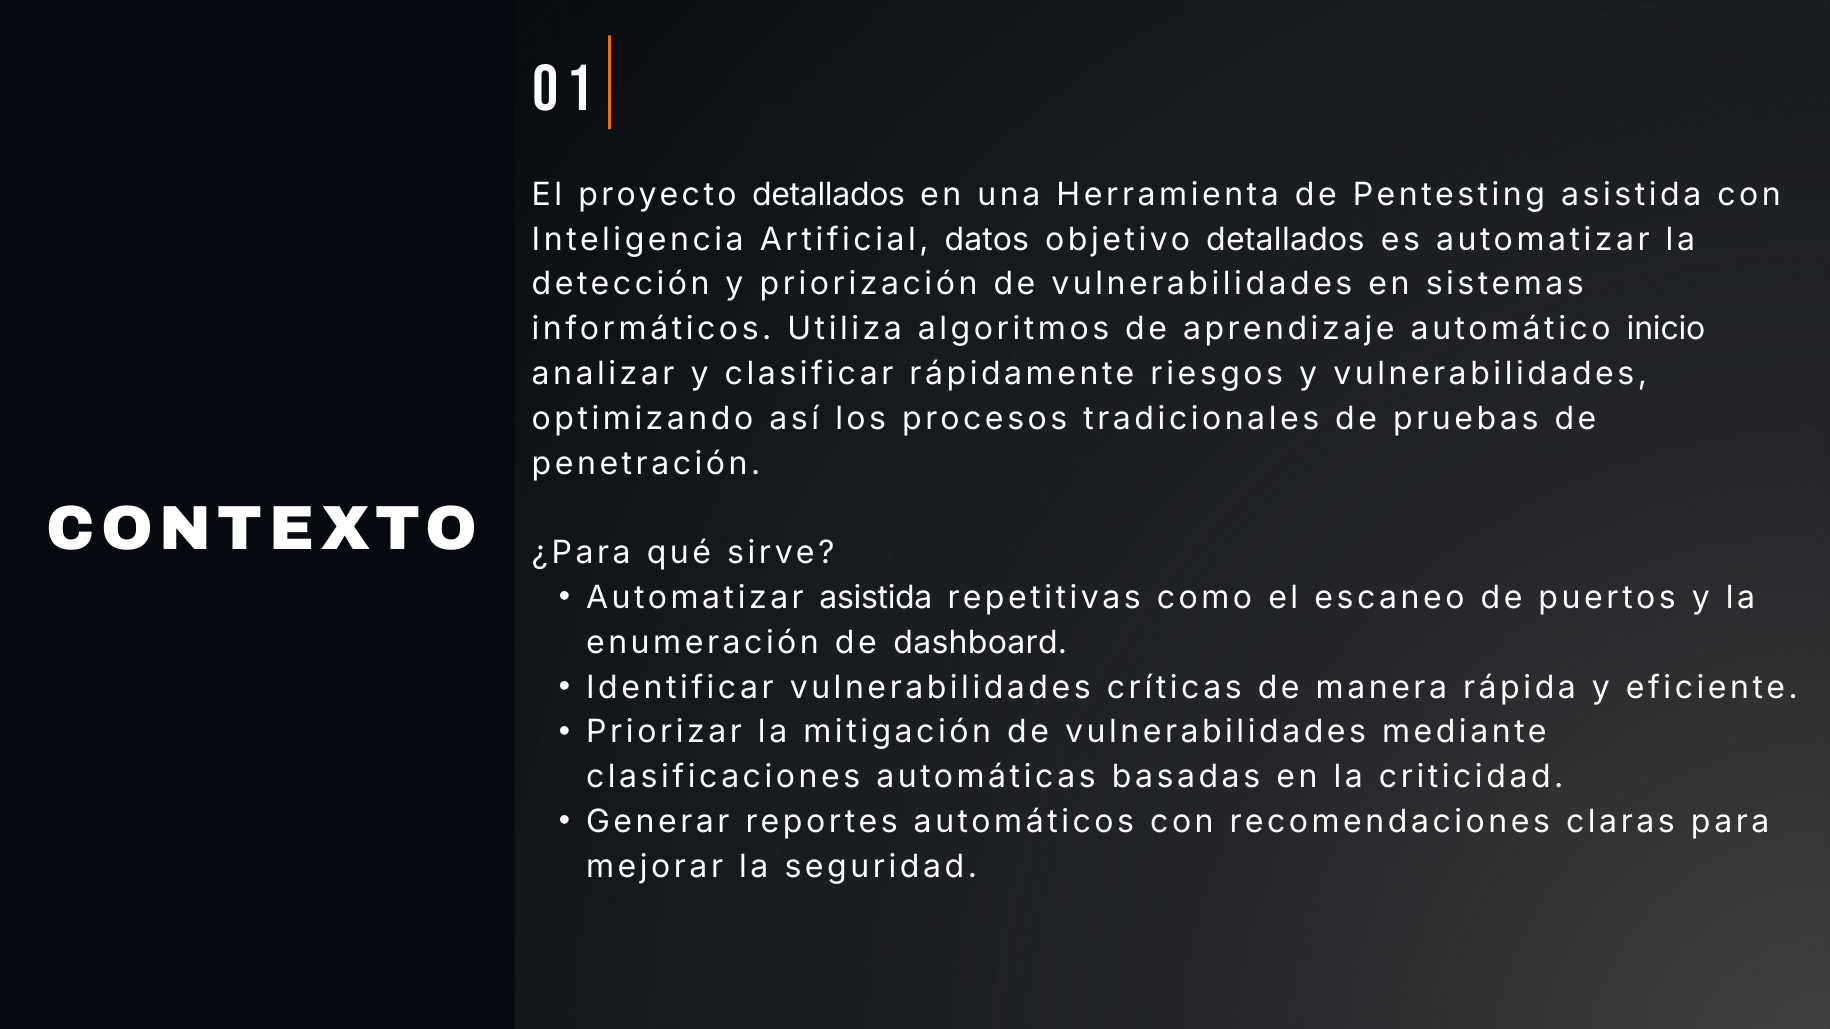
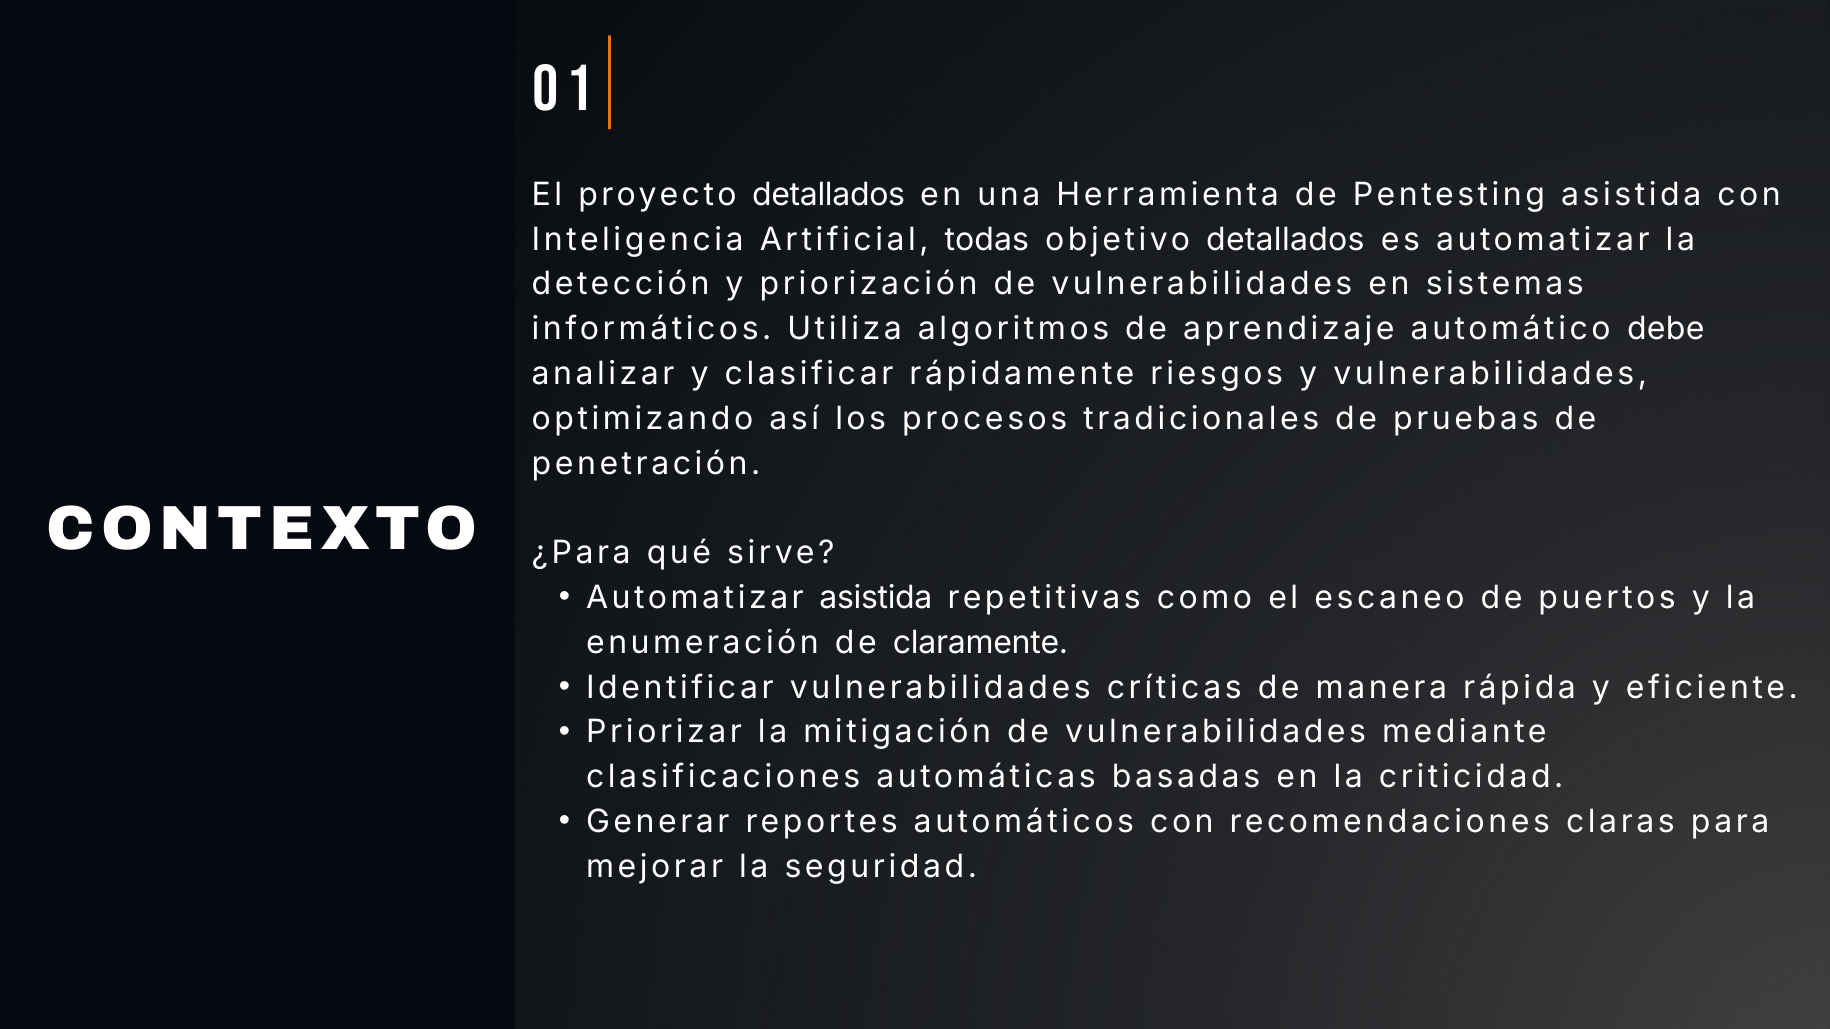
datos: datos -> todas (987, 240)
inicio: inicio -> debe (1666, 329)
dashboard: dashboard -> claramente (981, 643)
